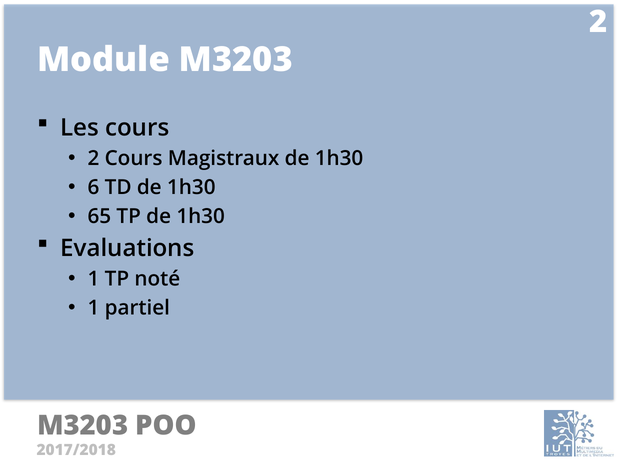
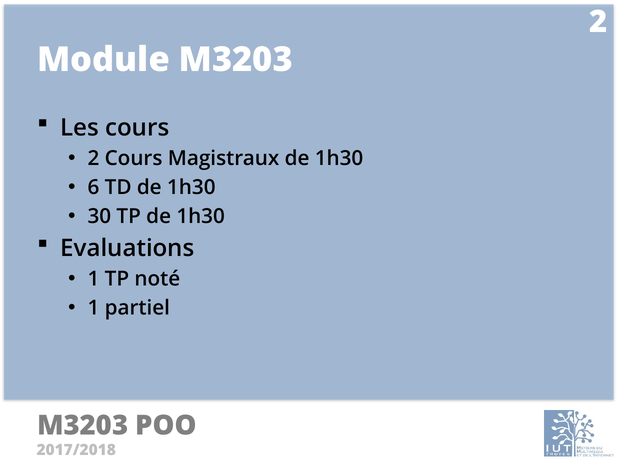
65: 65 -> 30 (99, 216)
